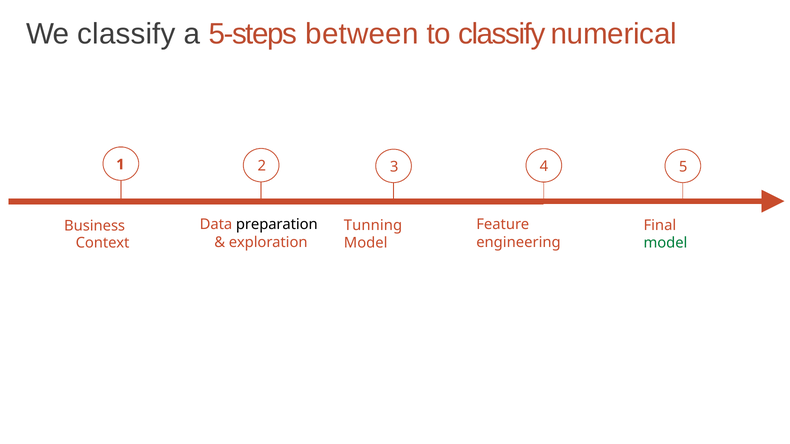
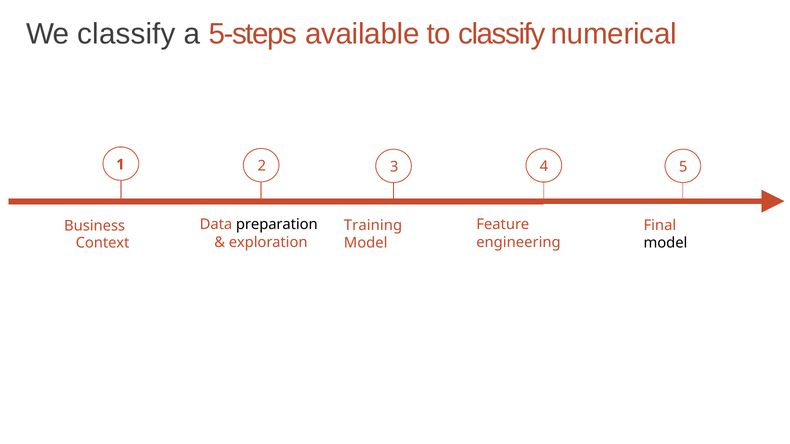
between: between -> available (362, 34)
Tunning: Tunning -> Training (373, 225)
model colour: green -> black (665, 243)
